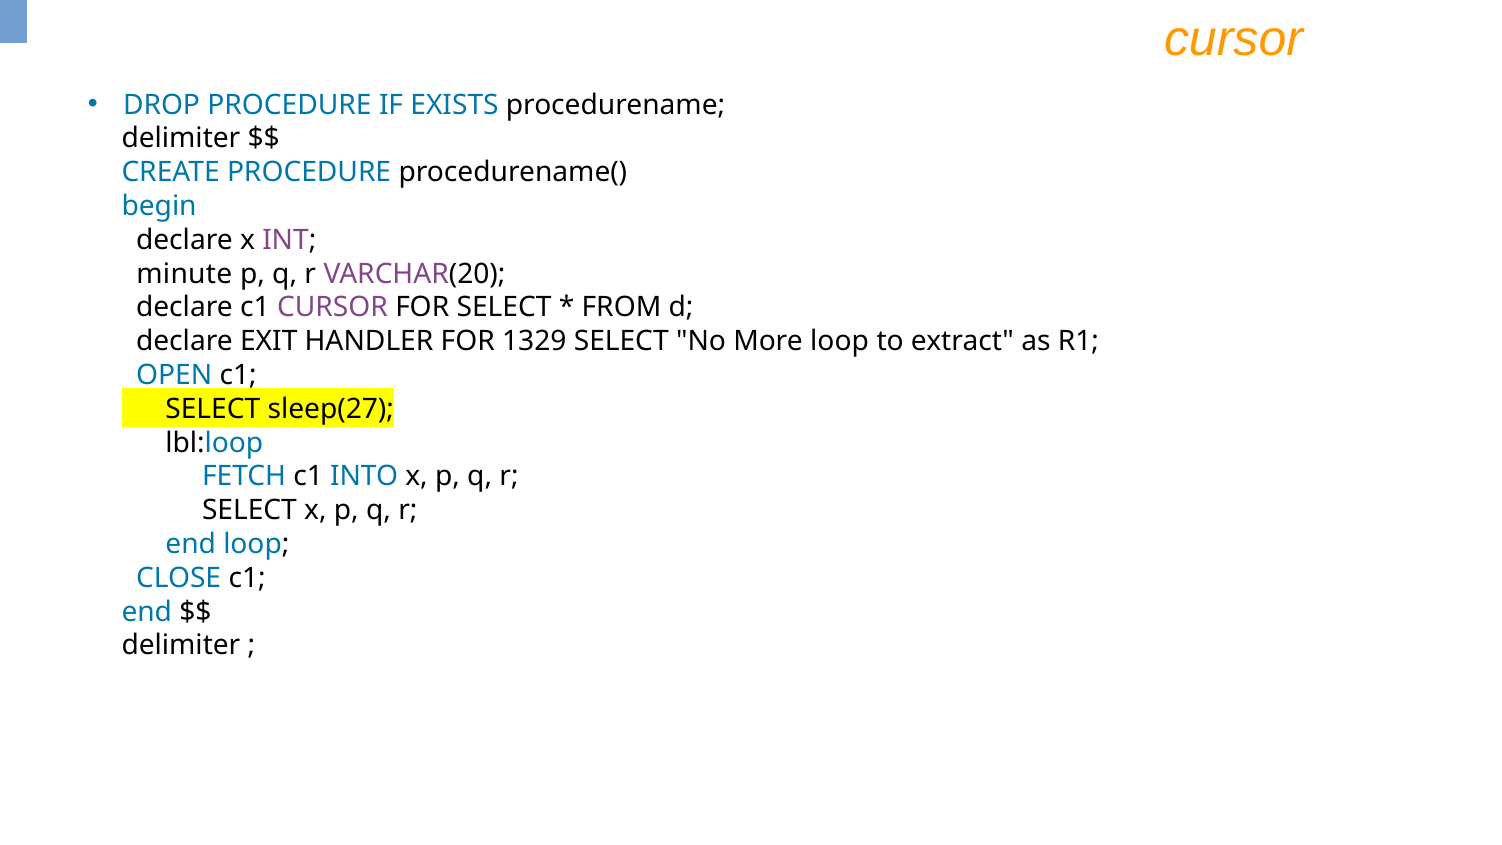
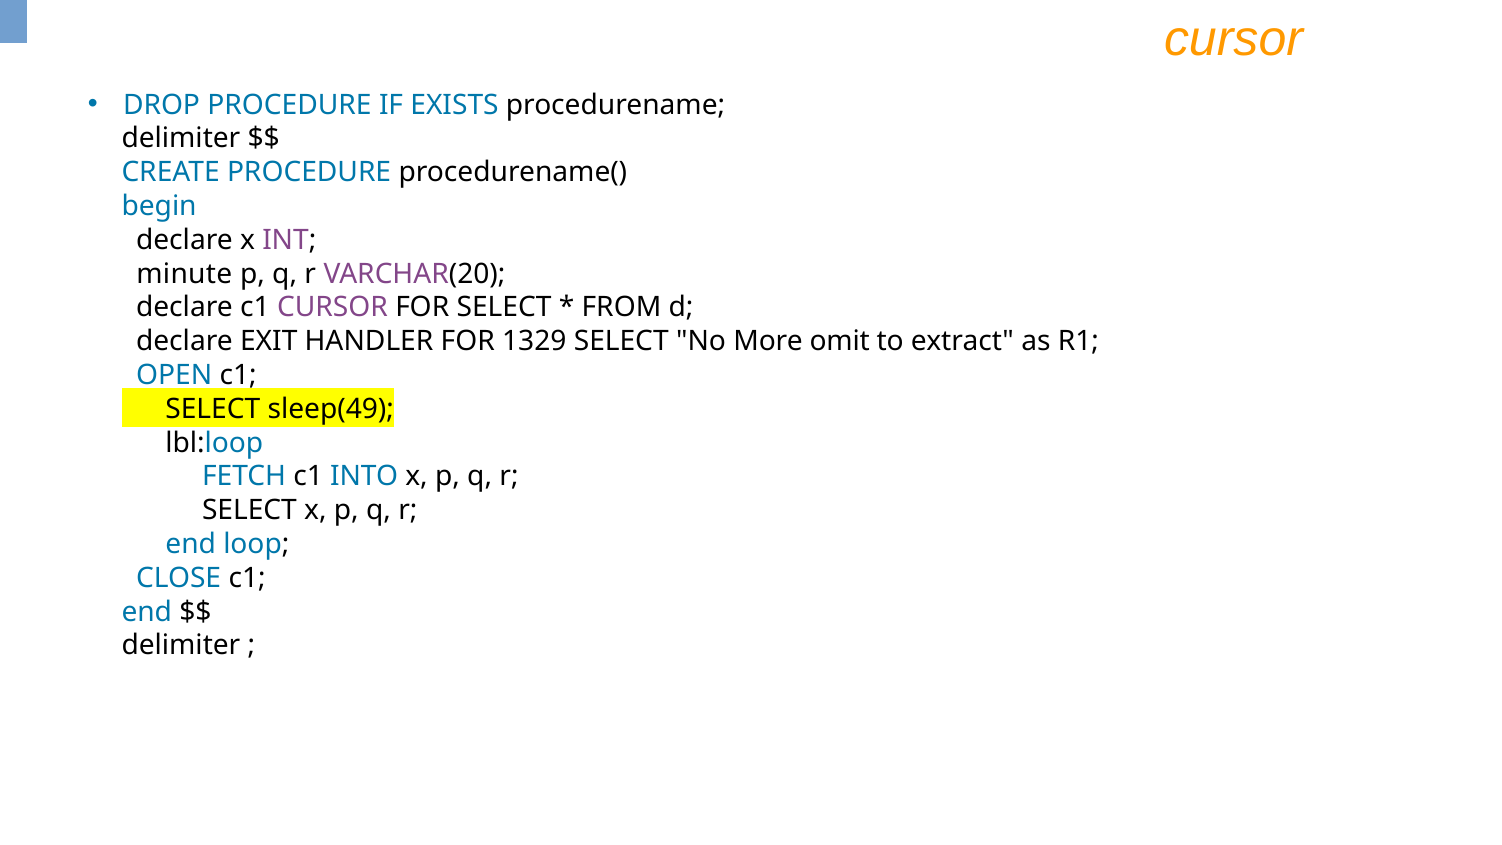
More loop: loop -> omit (840, 341)
sleep(27: sleep(27 -> sleep(49 (331, 409)
